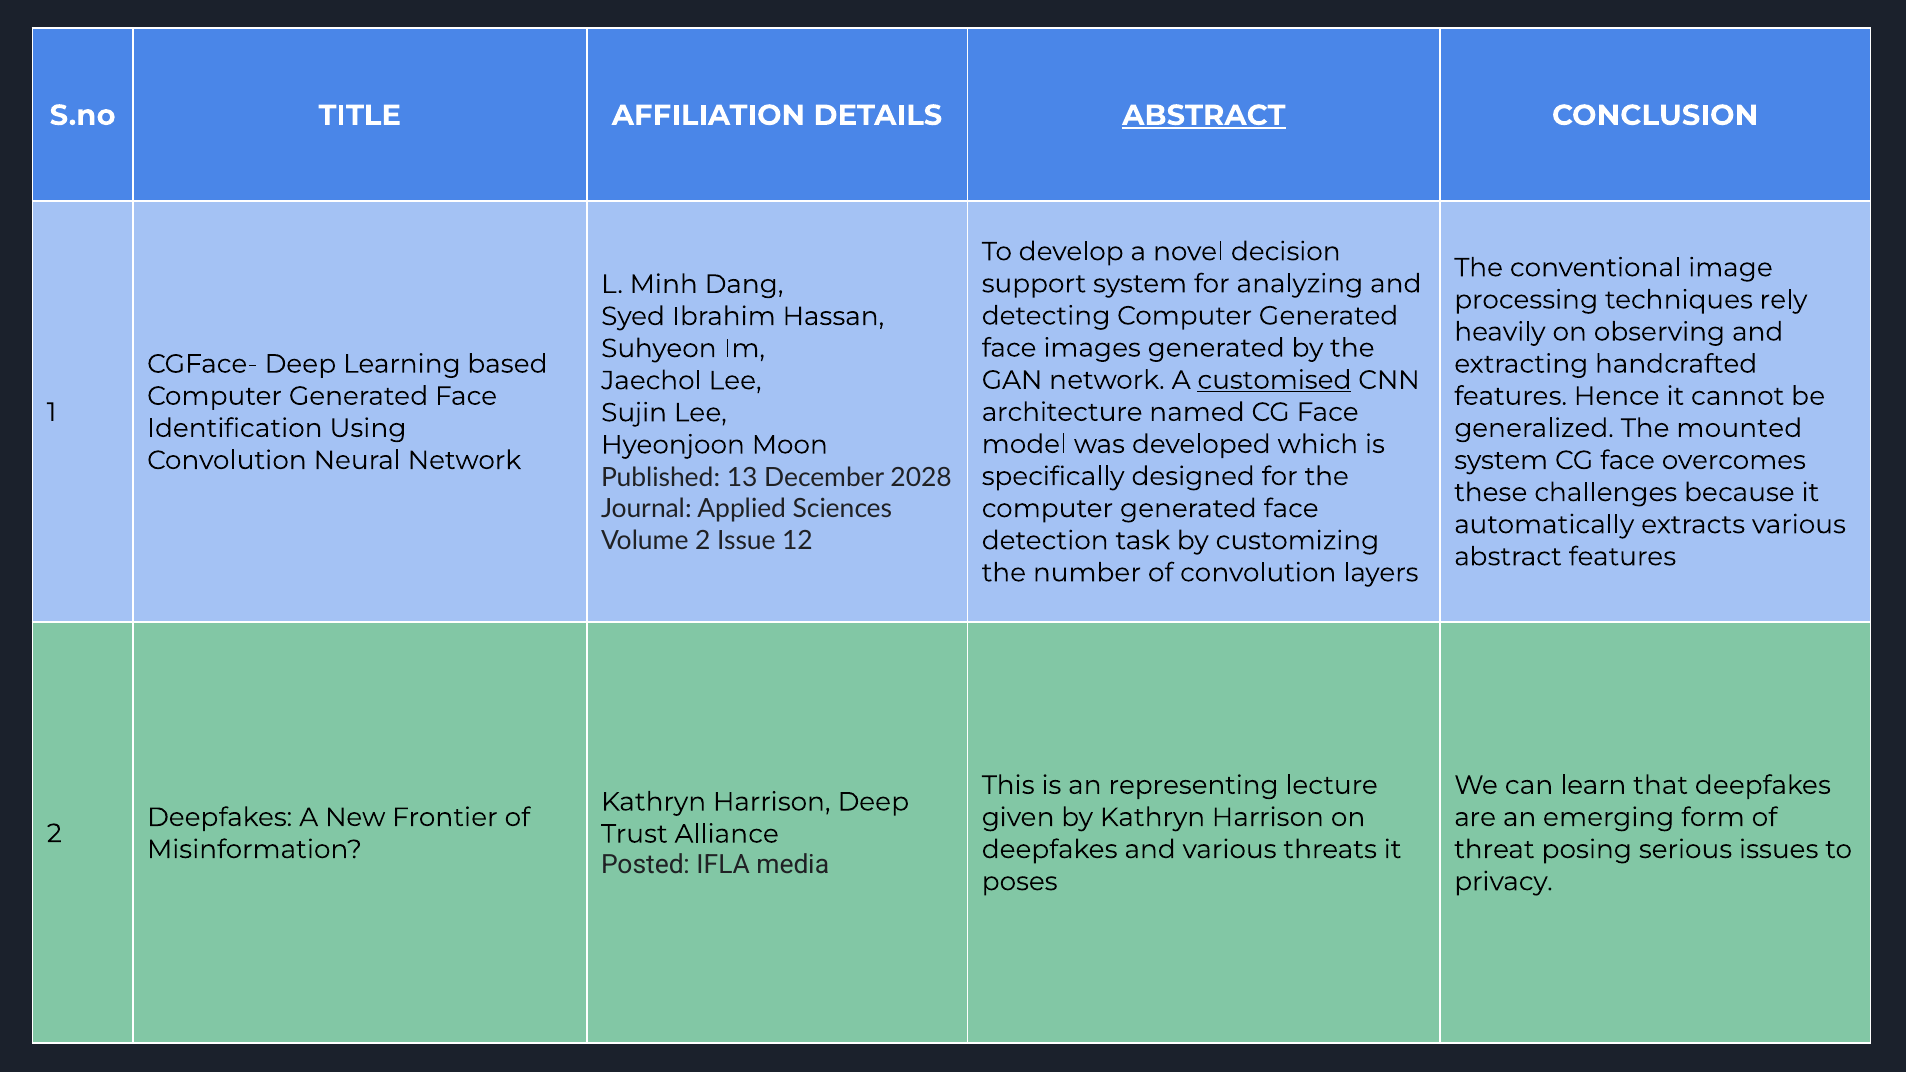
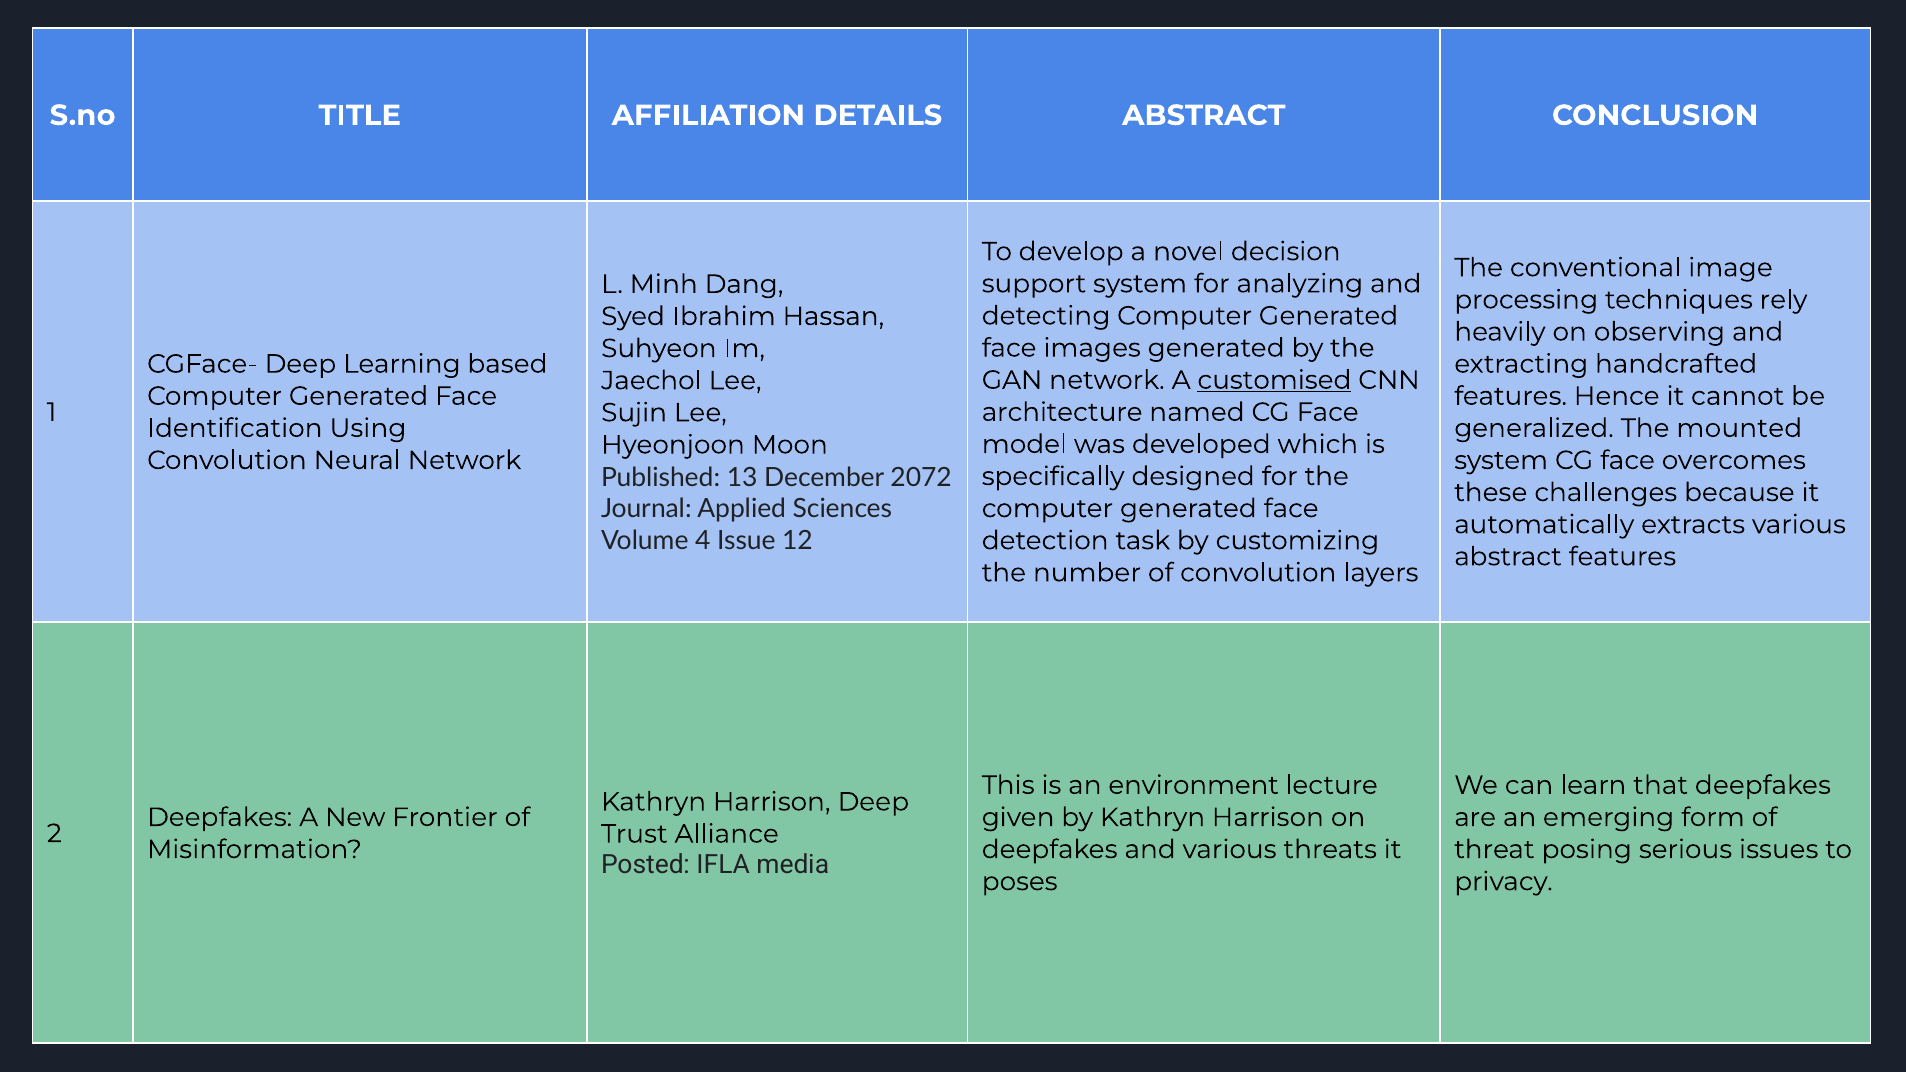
ABSTRACT underline: present -> none (1204, 115)
2028: 2028 -> 2072 (921, 478)
Volume 2: 2 -> 4 (703, 541)
representing: representing -> environment (1194, 785)
